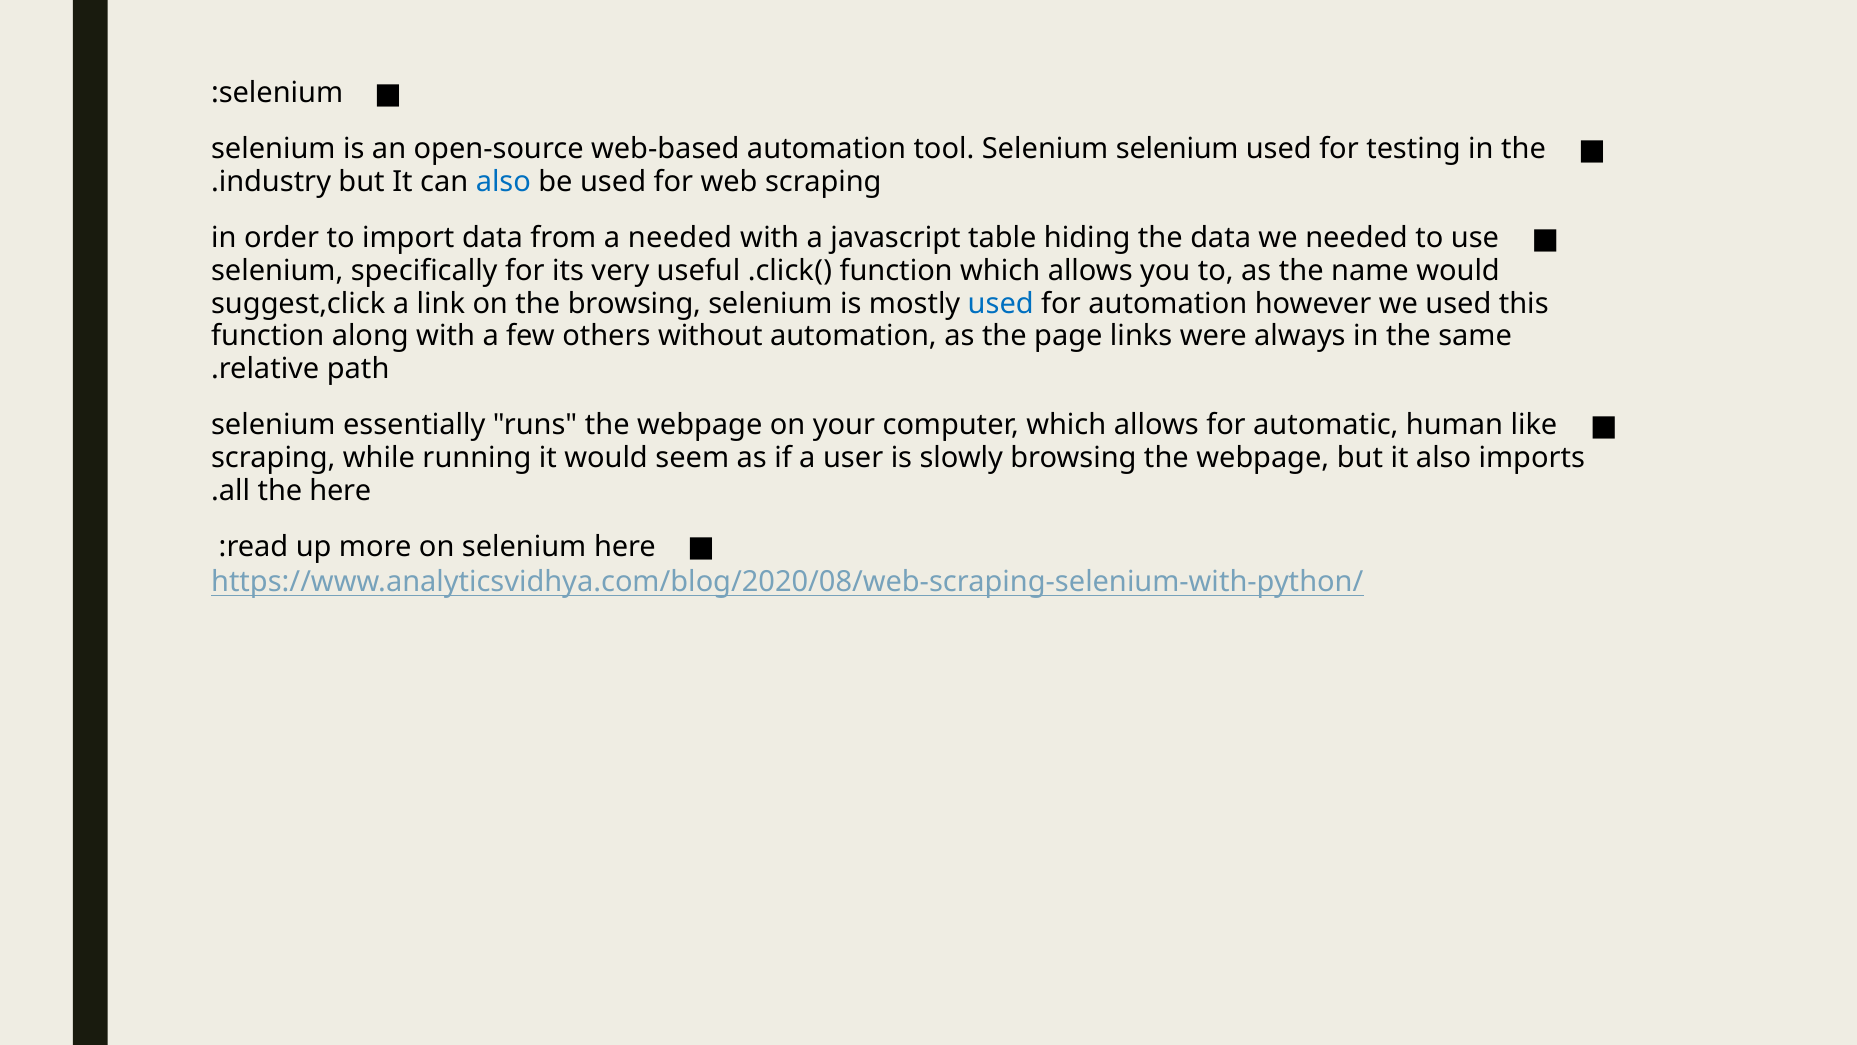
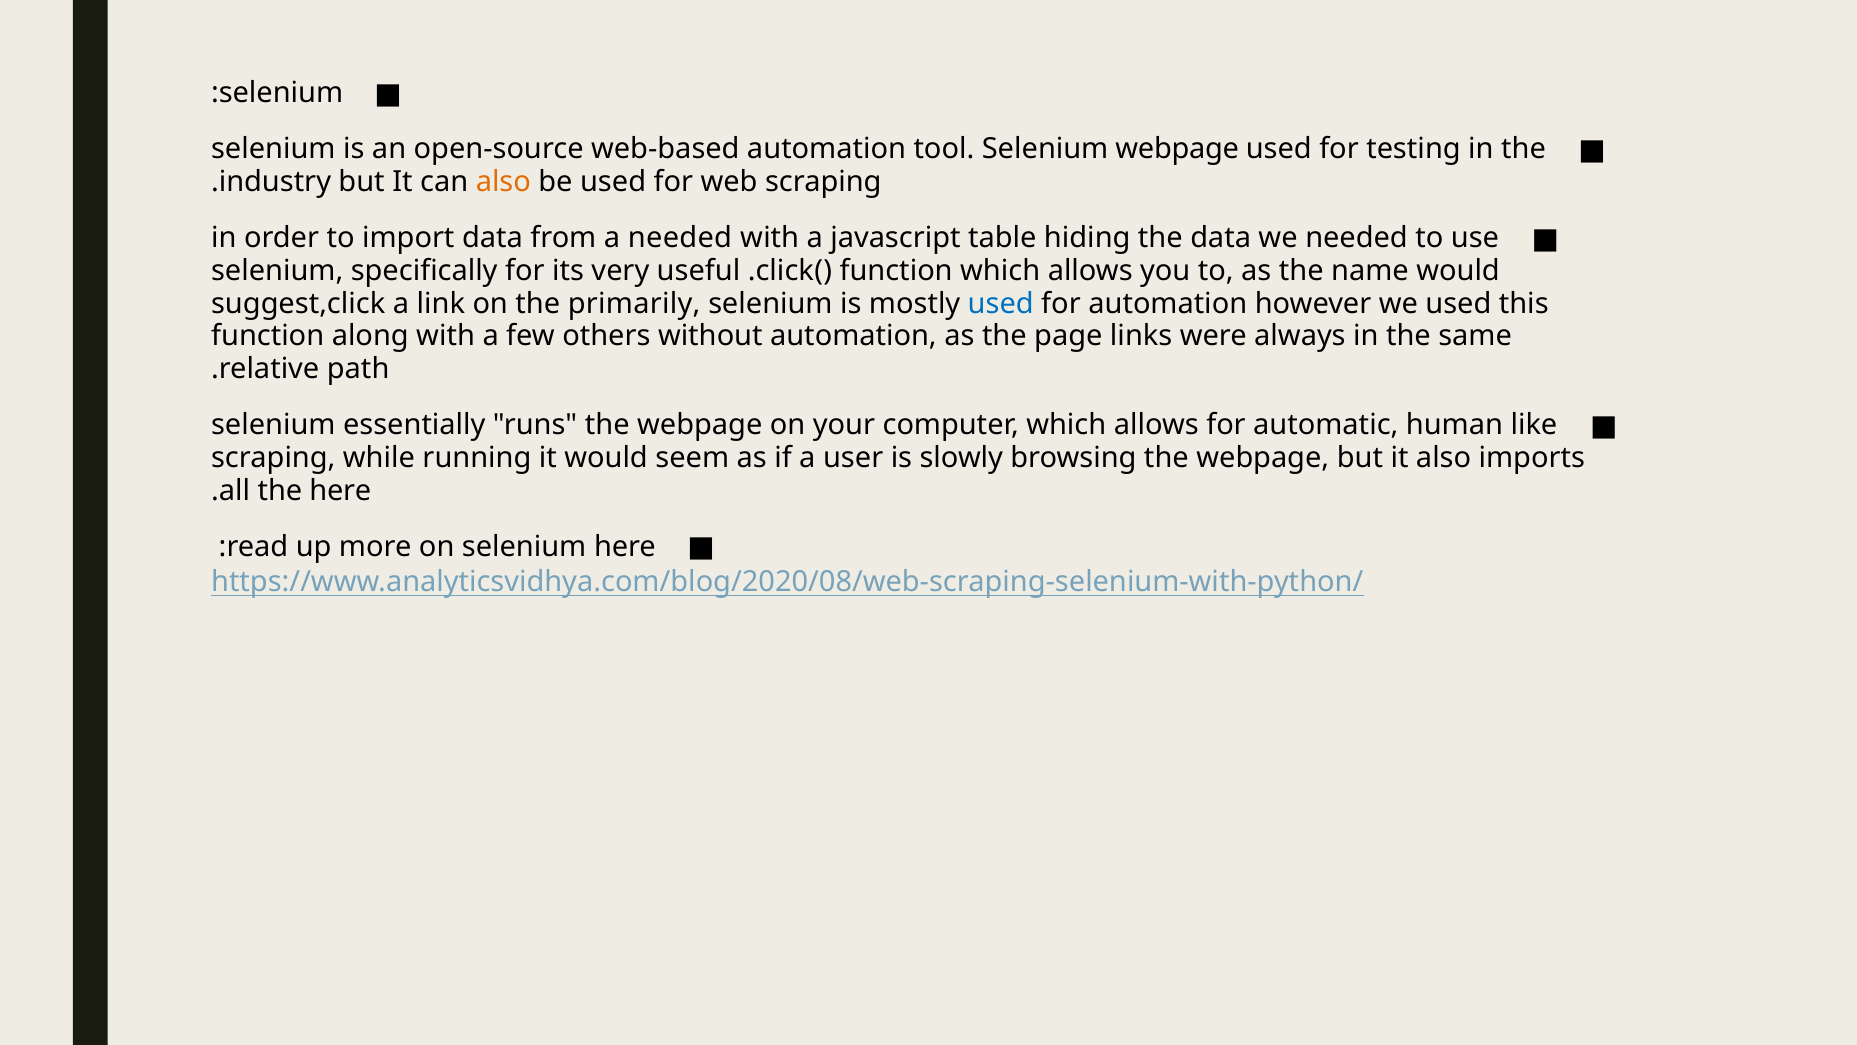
Selenium selenium: selenium -> webpage (1177, 149)
also colour: blue -> orange (503, 182)
the browsing: browsing -> primarily (634, 303)
